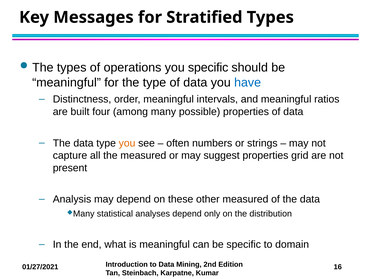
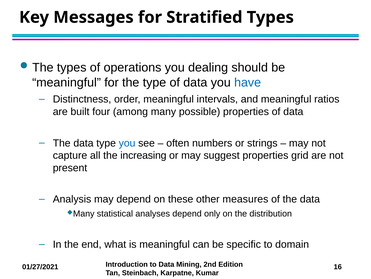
you specific: specific -> dealing (208, 67)
you colour: orange -> blue (127, 143)
the measured: measured -> increasing (143, 155)
other measured: measured -> measures (245, 199)
